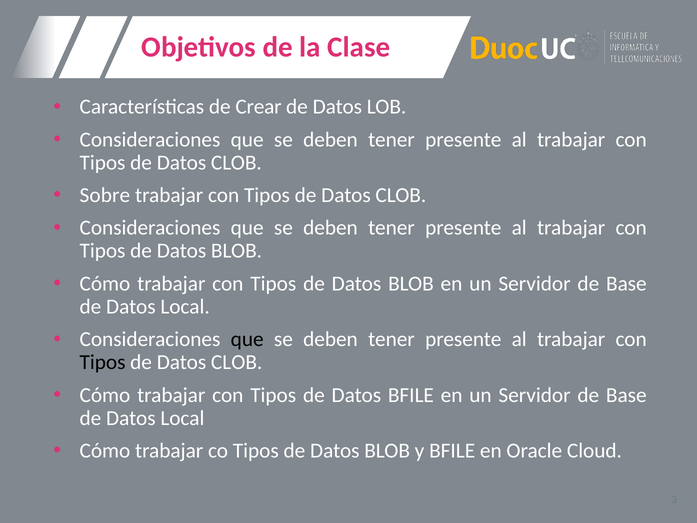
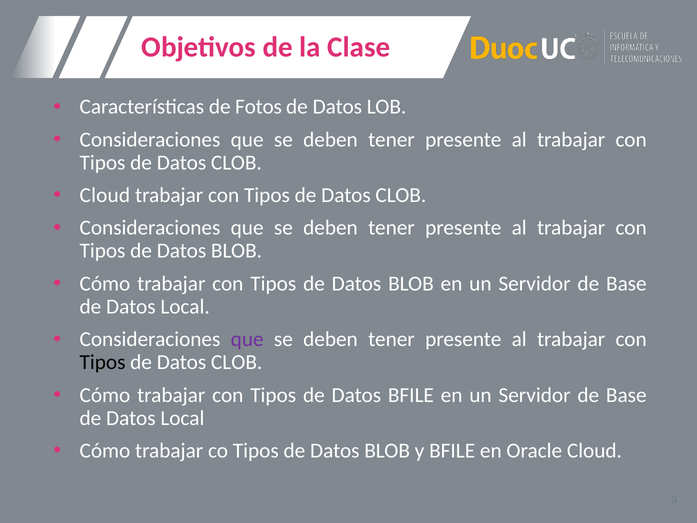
Crear: Crear -> Fotos (258, 107)
Sobre: Sobre -> Cloud (105, 195)
que colour: black -> purple (247, 339)
